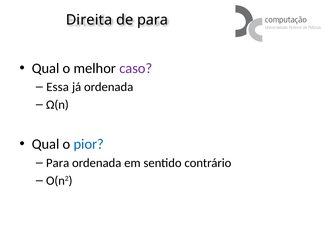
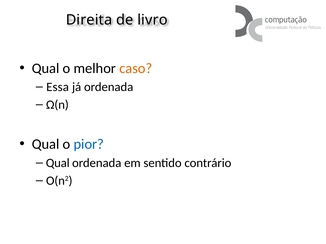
de para: para -> livro (152, 20)
caso colour: purple -> orange (136, 68)
Para: Para -> Qual (58, 163)
